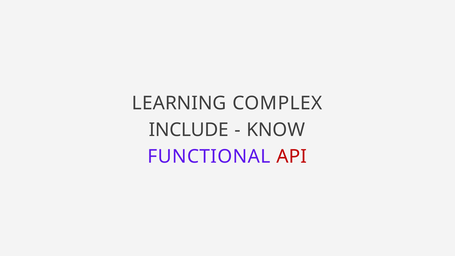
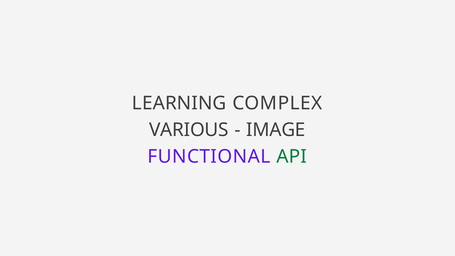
INCLUDE: INCLUDE -> VARIOUS (189, 130)
KNOW: KNOW -> IMAGE (276, 130)
API colour: red -> green (292, 156)
